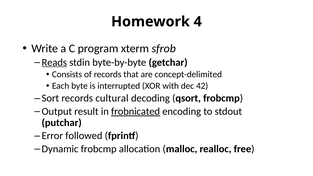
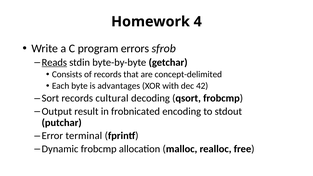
xterm: xterm -> errors (135, 49)
interrupted: interrupted -> advantages (119, 86)
frobnicated underline: present -> none (136, 111)
followed: followed -> terminal (84, 136)
